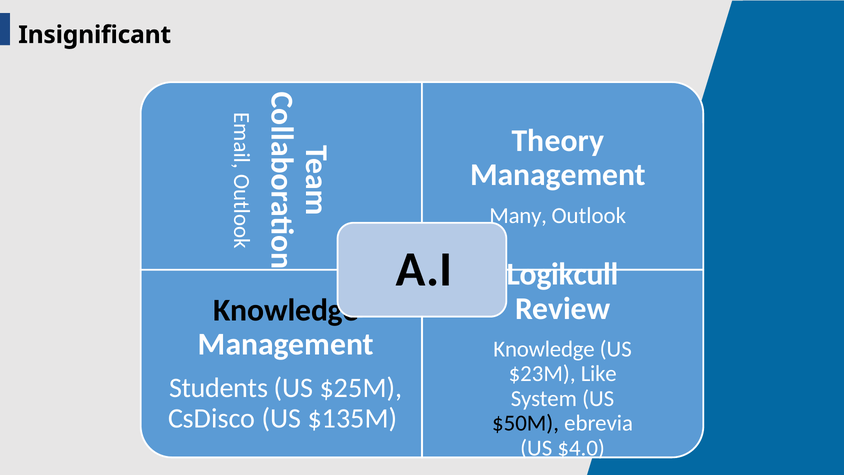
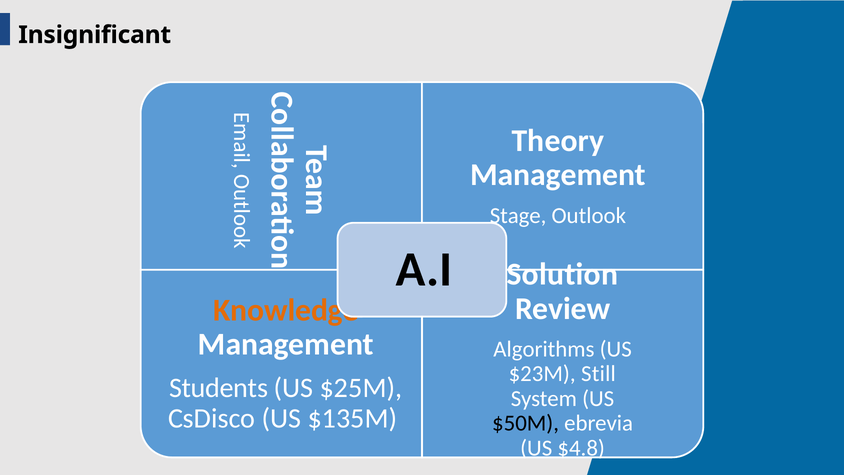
Many: Many -> Stage (518, 215)
Logikcull: Logikcull -> Solution (562, 274)
Knowledge colour: black -> orange (286, 310)
Knowledge: Knowledge -> Algorithms (544, 349)
Like: Like -> Still (598, 374)
$4.0: $4.0 -> $4.8 (581, 448)
